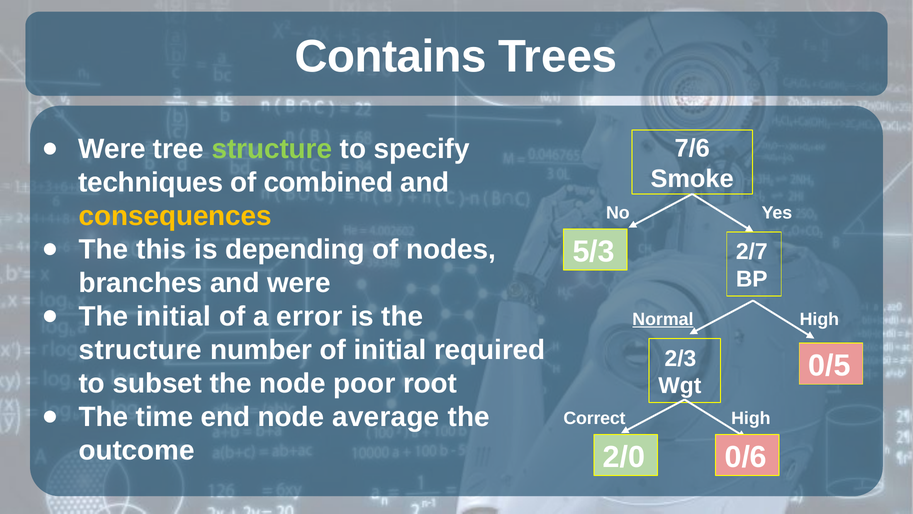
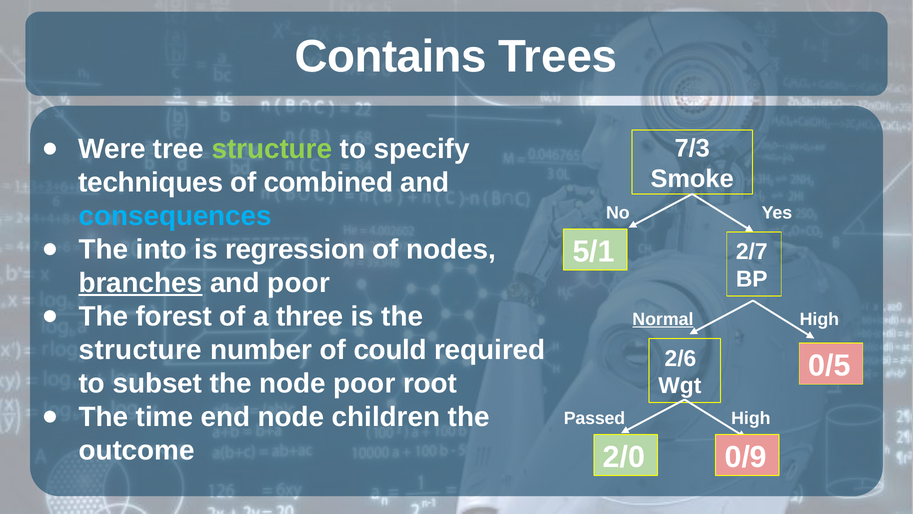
7/6: 7/6 -> 7/3 (692, 148)
consequences colour: yellow -> light blue (175, 216)
this: this -> into (161, 249)
depending: depending -> regression (295, 249)
5/3: 5/3 -> 5/1 (594, 251)
branches underline: none -> present (141, 283)
and were: were -> poor (299, 283)
The initial: initial -> forest (174, 316)
error: error -> three (310, 316)
of initial: initial -> could (390, 350)
2/3: 2/3 -> 2/6 (680, 358)
average: average -> children (386, 417)
Correct: Correct -> Passed (594, 418)
0/6: 0/6 -> 0/9 (746, 457)
